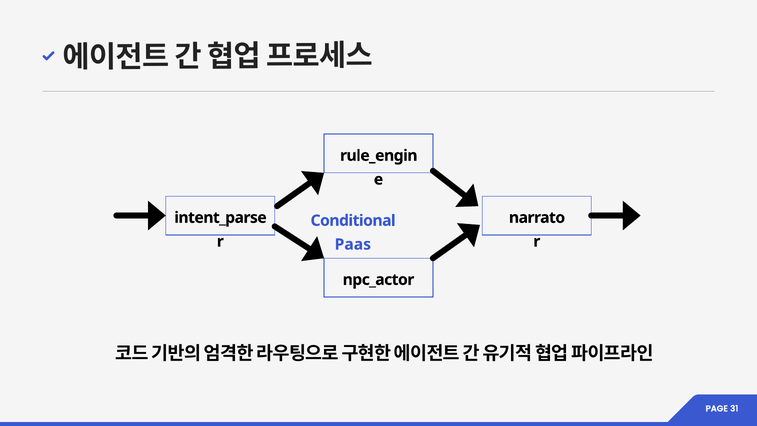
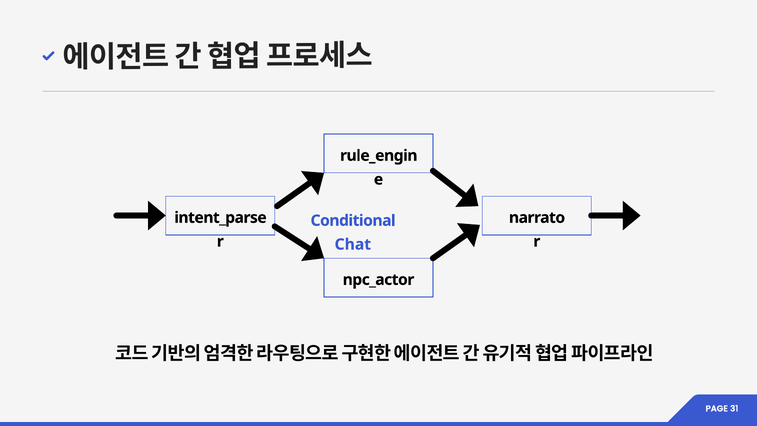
Paas: Paas -> Chat (353, 244)
